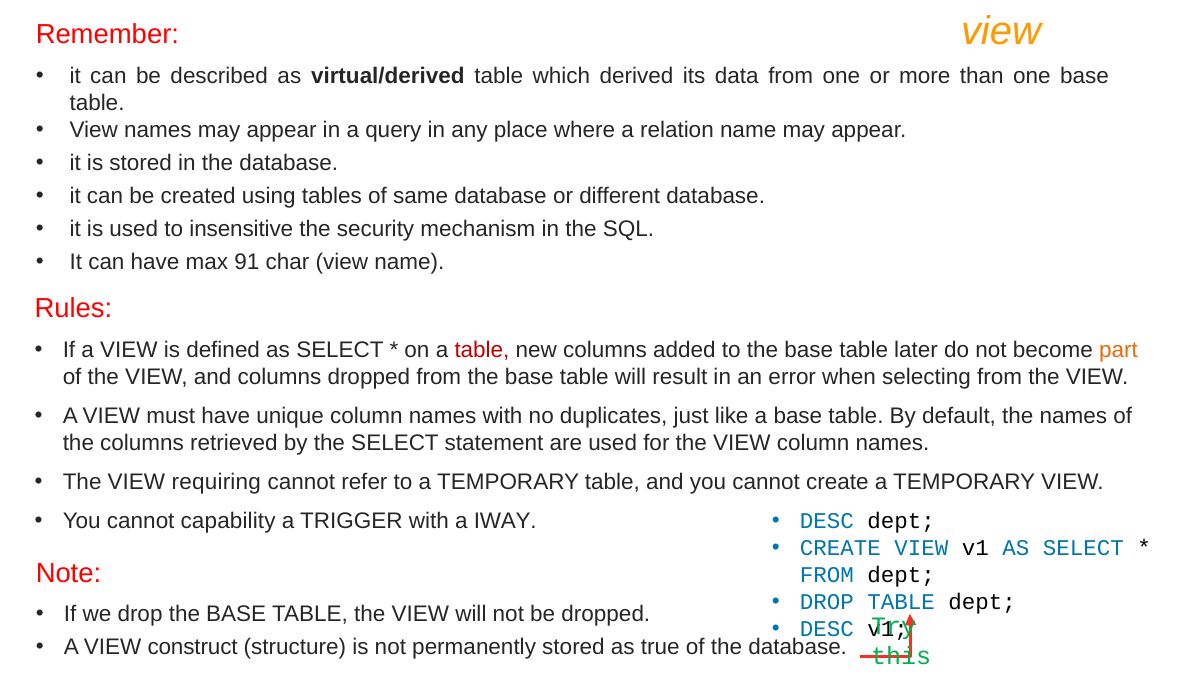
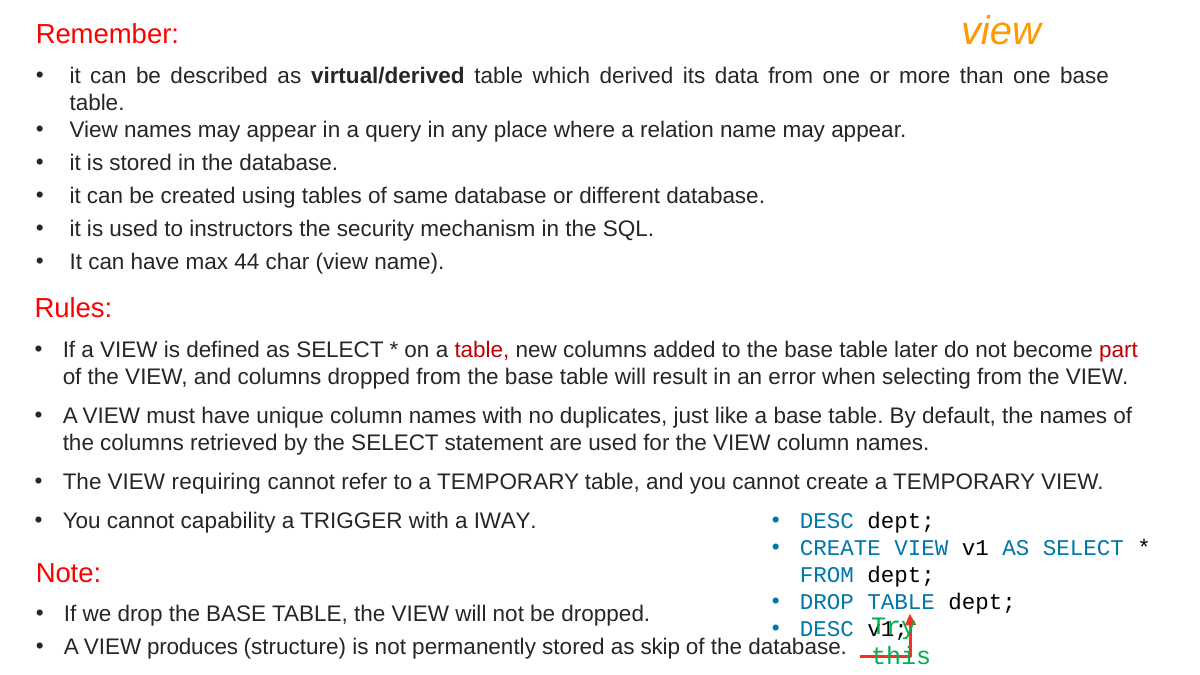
insensitive: insensitive -> instructors (241, 229)
91: 91 -> 44 (247, 262)
part colour: orange -> red (1118, 350)
construct: construct -> produces (193, 648)
true: true -> skip (660, 648)
